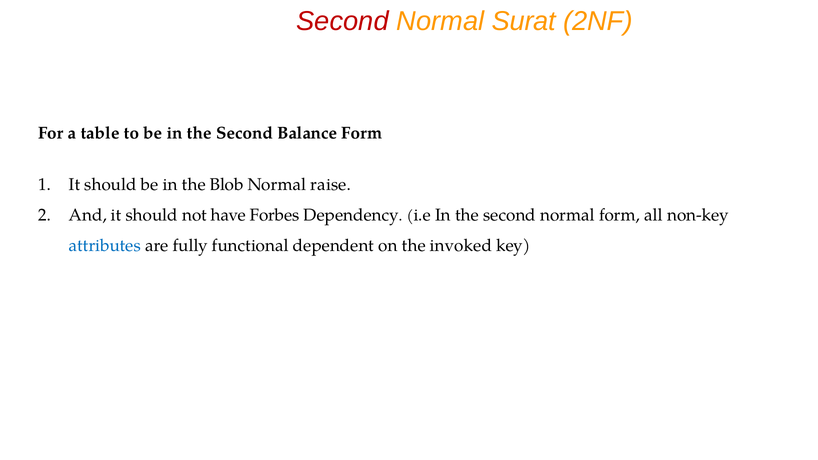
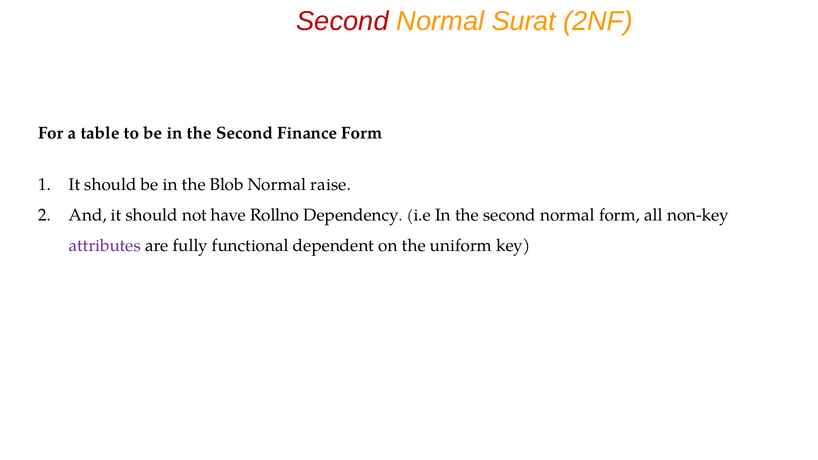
Balance: Balance -> Finance (307, 133)
Forbes: Forbes -> Rollno (275, 215)
attributes colour: blue -> purple (105, 246)
invoked: invoked -> uniform (461, 246)
